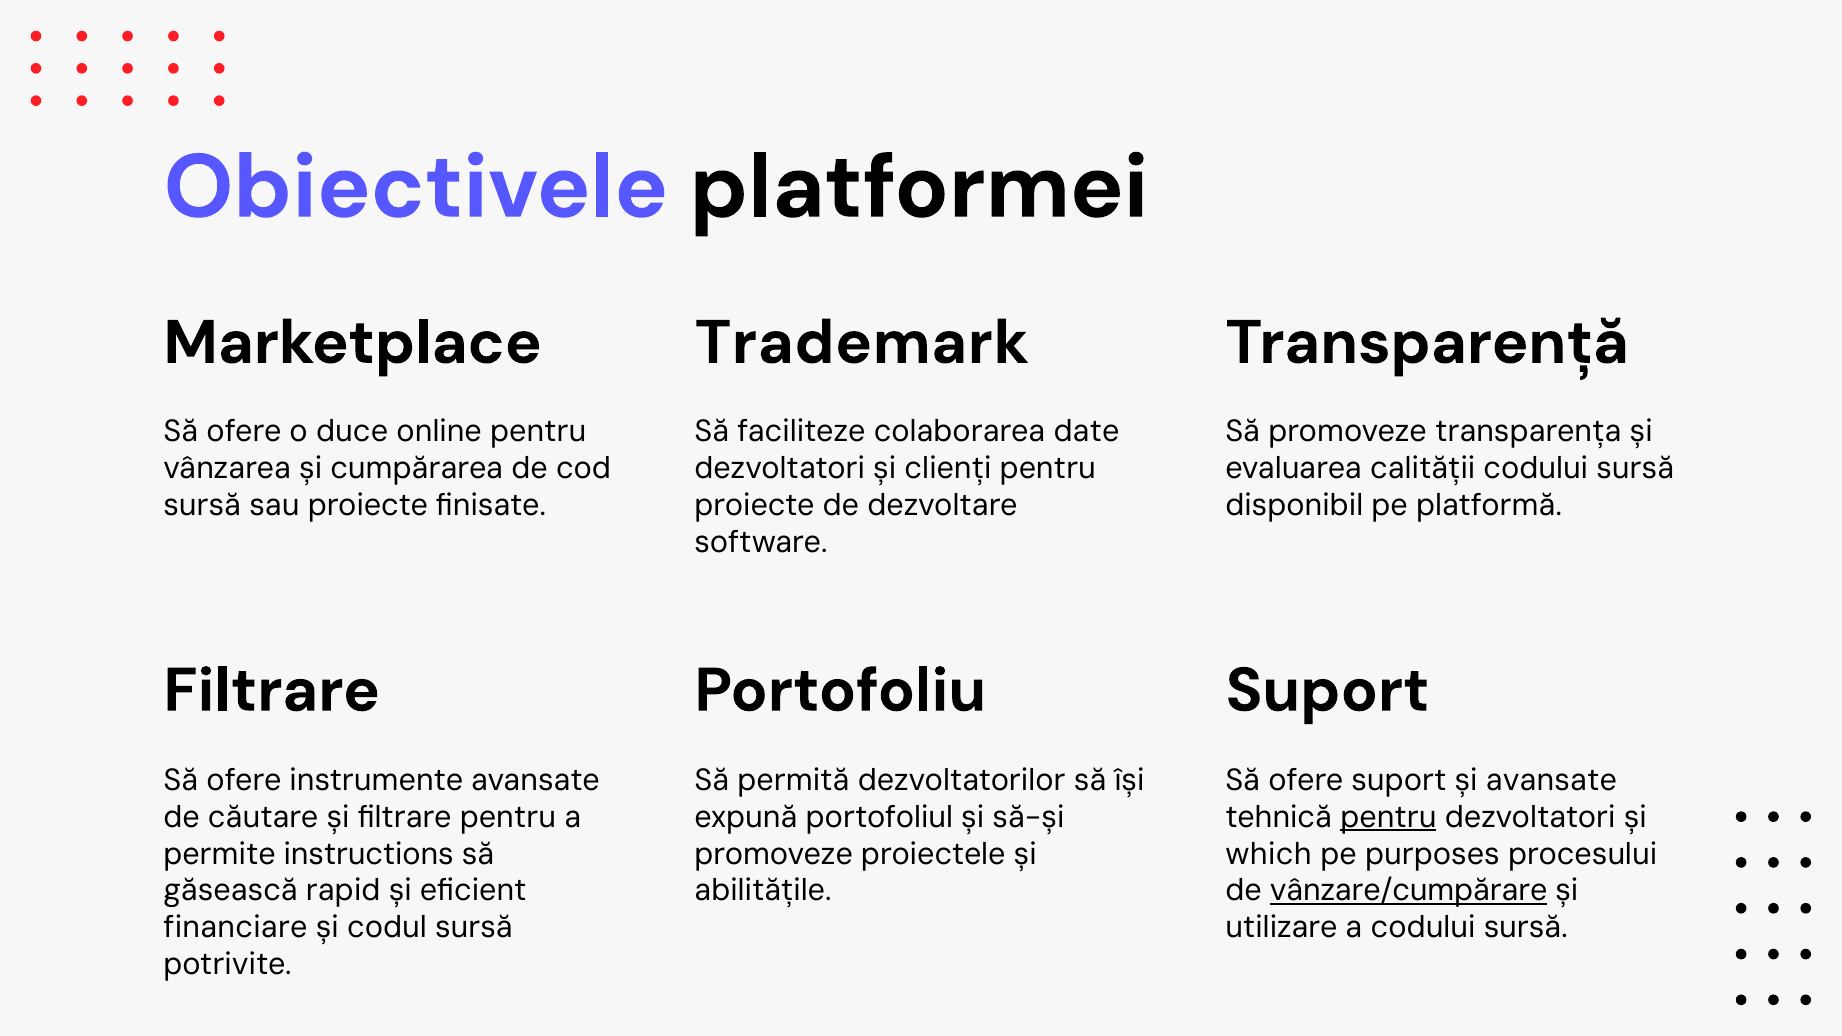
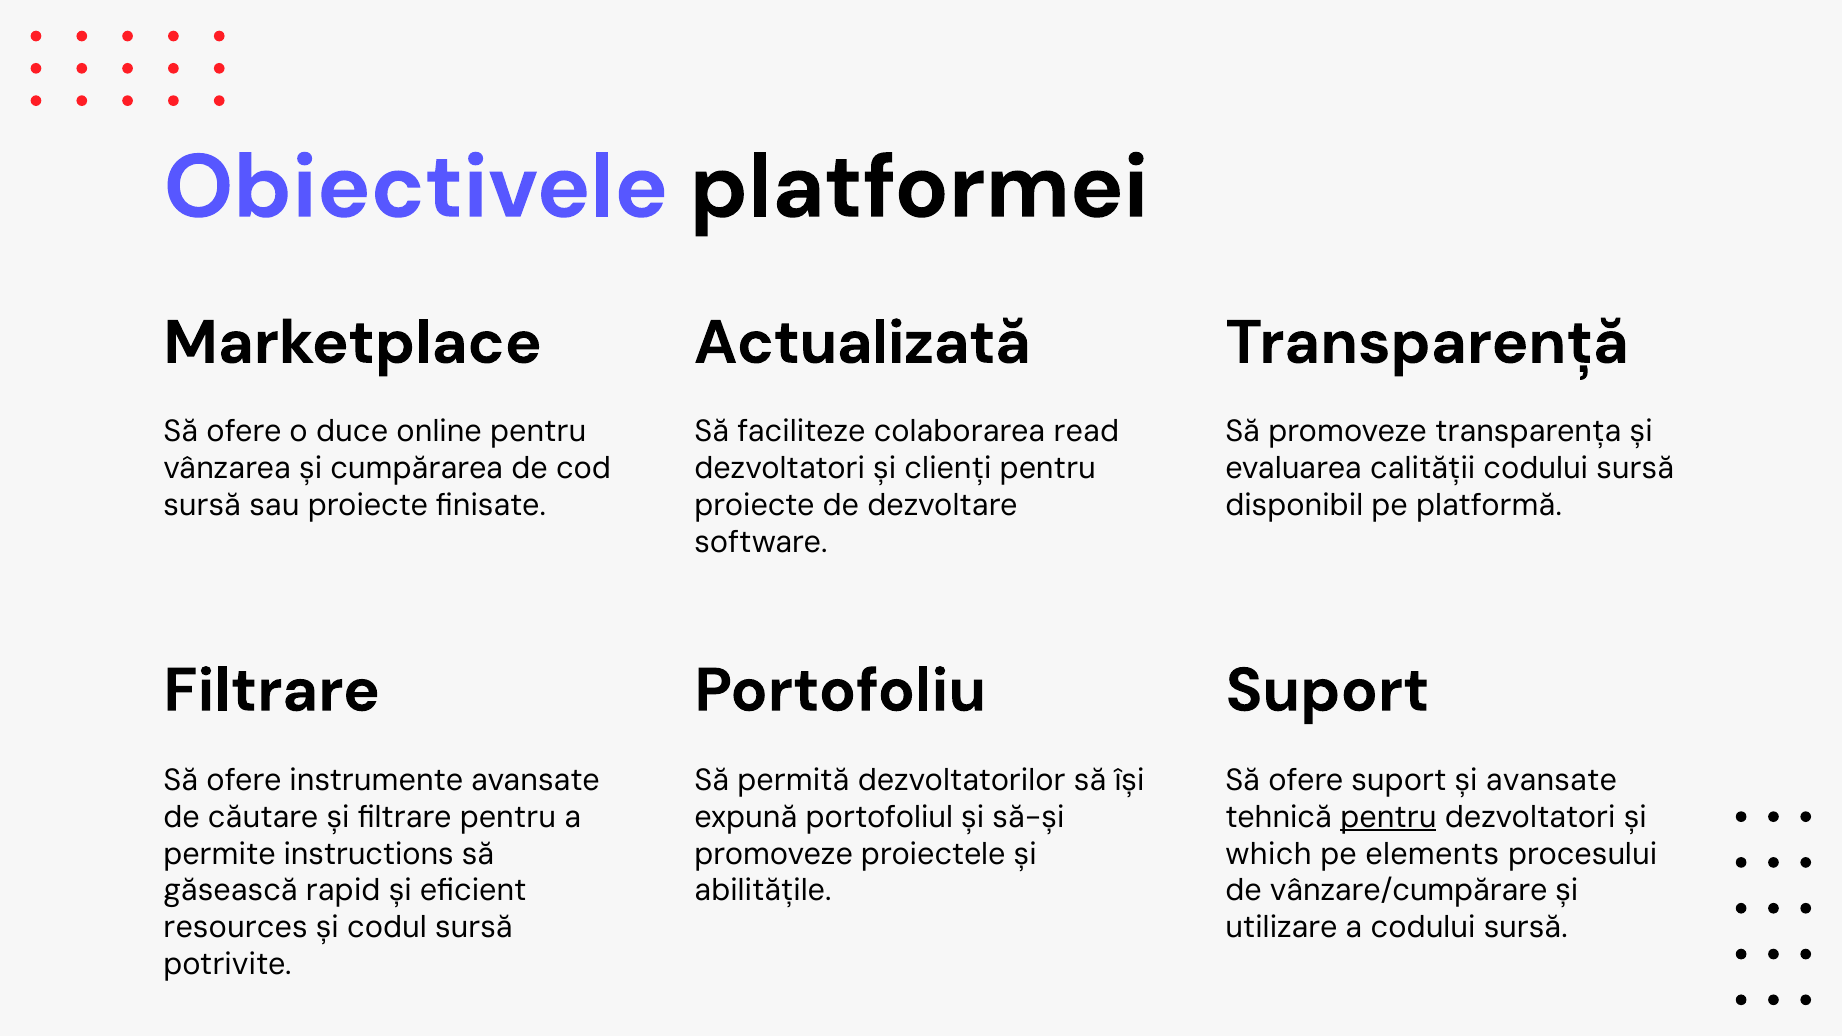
Trademark: Trademark -> Actualizată (862, 343)
date: date -> read (1086, 432)
purposes: purposes -> elements (1432, 854)
vânzare/cumpărare underline: present -> none (1409, 891)
financiare: financiare -> resources (236, 928)
